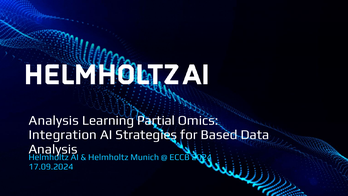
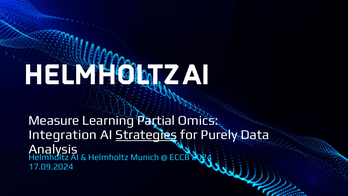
Analysis: Analysis -> Measure (54, 120)
Strategies underline: none -> present (146, 135)
Based: Based -> Purely (219, 135)
